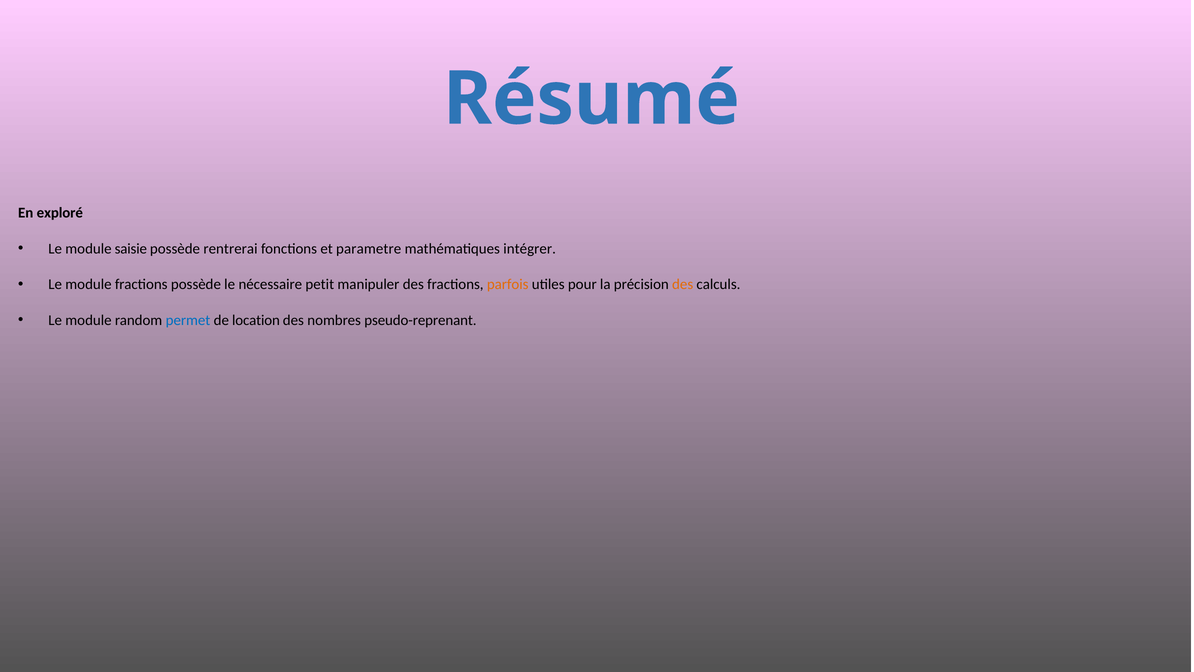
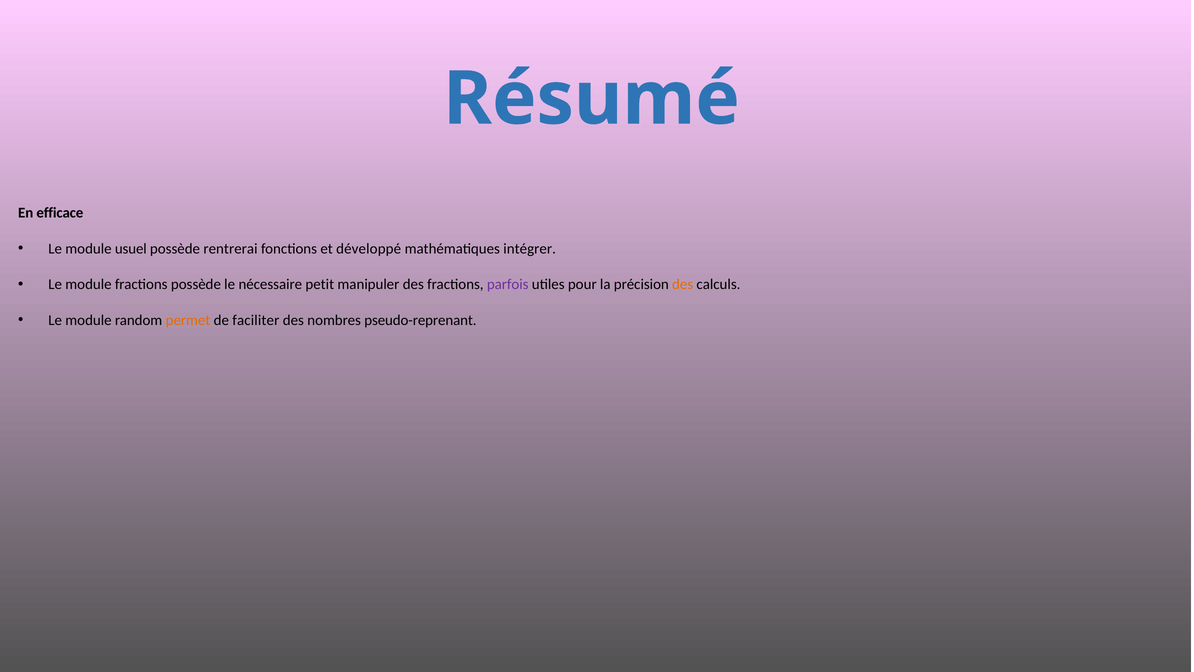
exploré: exploré -> efficace (60, 213)
saisie: saisie -> usuel (131, 249)
parametre: parametre -> développé (369, 249)
parfois colour: orange -> purple (508, 284)
permet colour: blue -> orange (188, 320)
location: location -> faciliter (256, 320)
